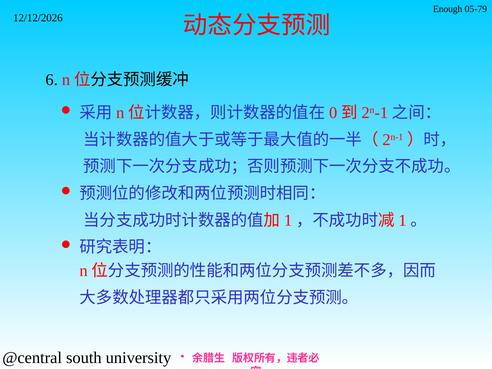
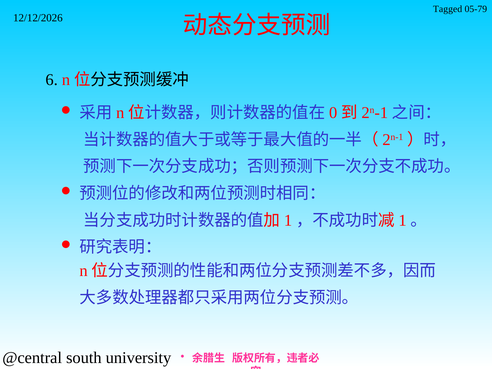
Enough: Enough -> Tagged (448, 9)
